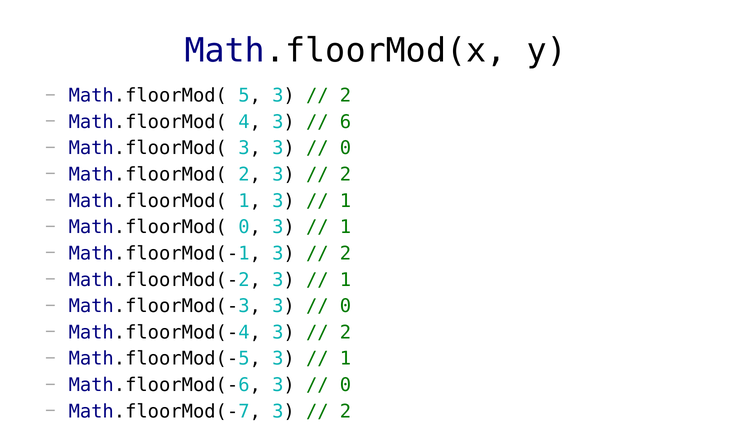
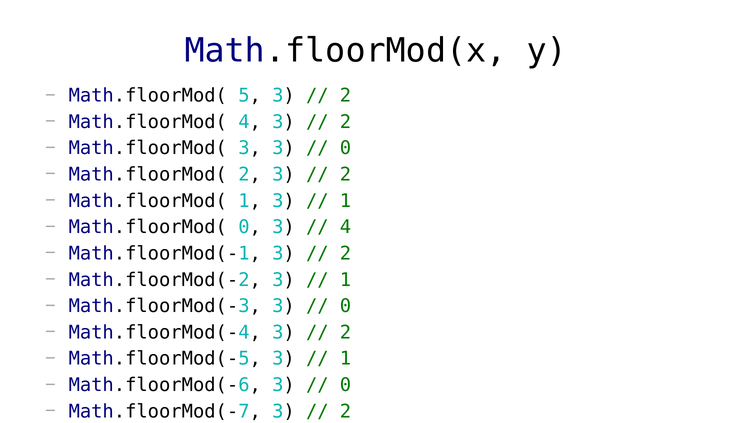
6: 6 -> 2 (346, 122)
1: 1 -> 4 (346, 227)
